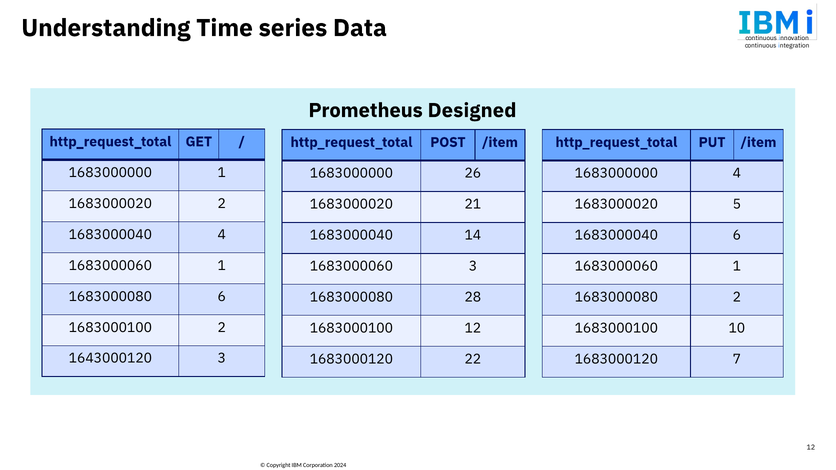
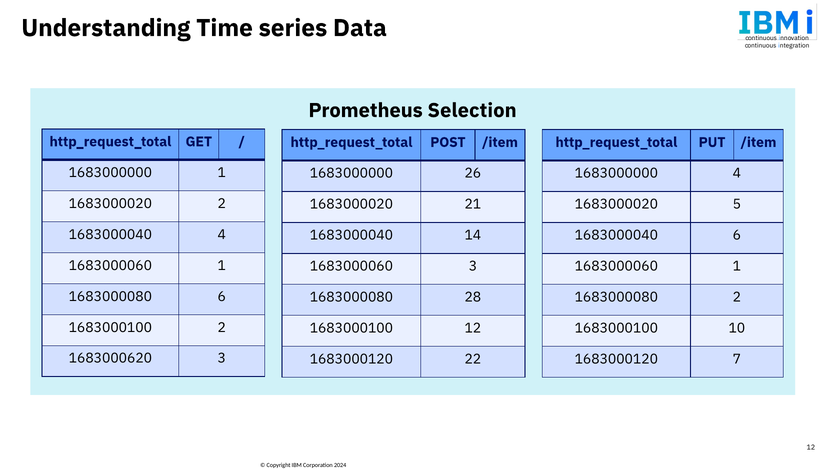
Designed: Designed -> Selection (472, 110)
1643000120: 1643000120 -> 1683000620 (110, 359)
